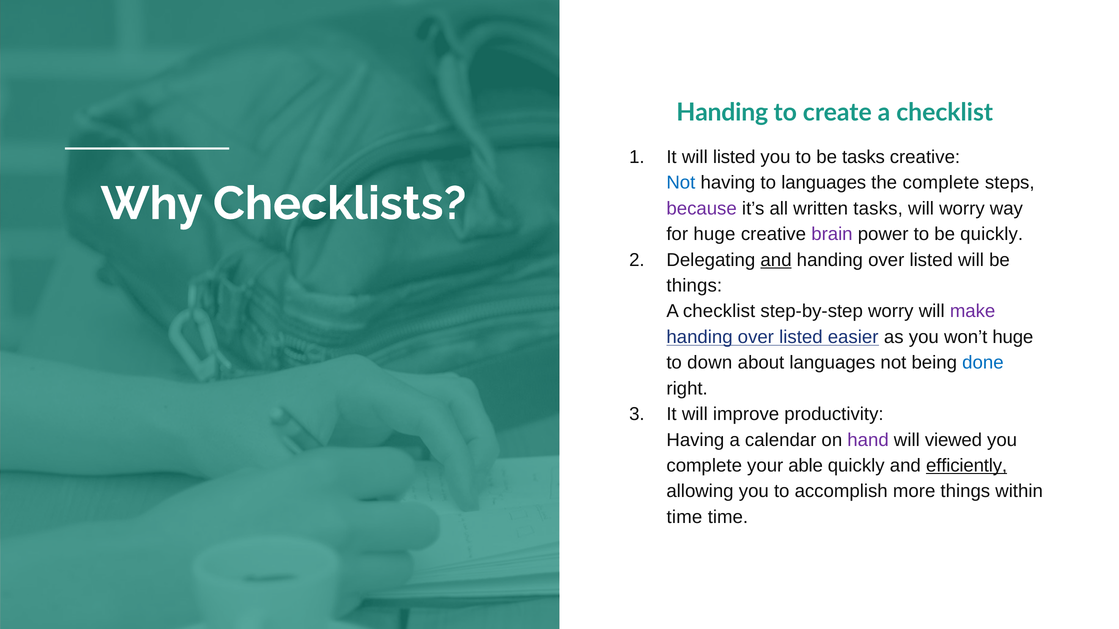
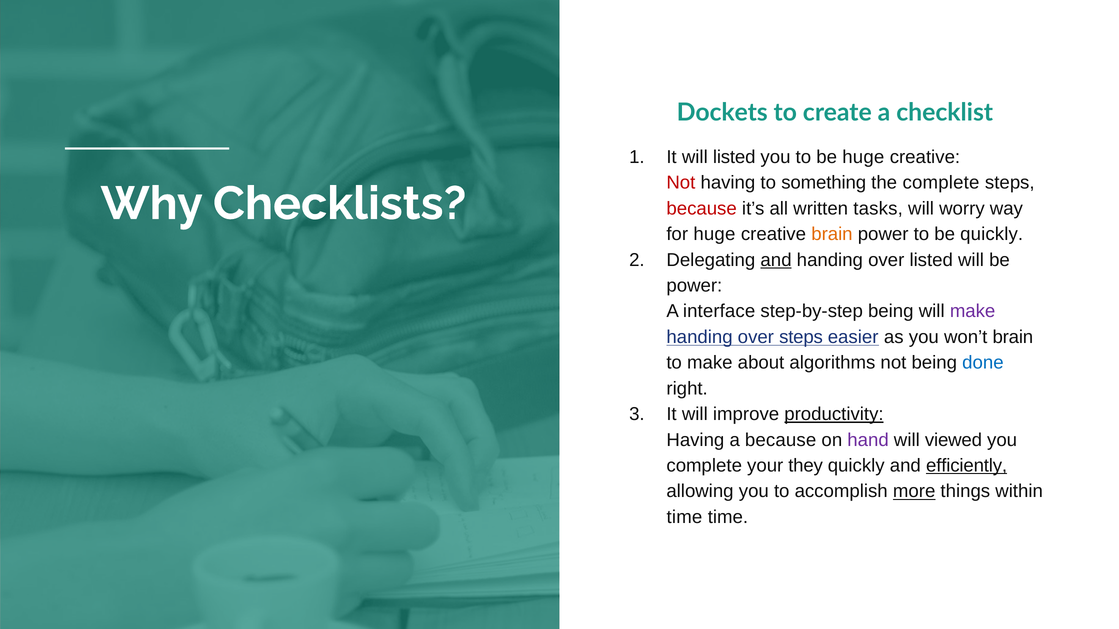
Handing: Handing -> Dockets (722, 113)
be tasks: tasks -> huge (863, 157)
Not colour: blue -> red (681, 183)
to languages: languages -> something (824, 183)
because colour: purple -> red (702, 209)
brain colour: purple -> orange (832, 234)
things: things -> power (694, 286)
checklist: checklist -> interface (719, 312)
step-by-step worry: worry -> being (891, 312)
listed: listed -> steps (801, 337)
won’t huge: huge -> brain (1013, 337)
to down: down -> make (710, 363)
about languages: languages -> algorithms (832, 363)
productivity underline: none -> present (834, 414)
a calendar: calendar -> because (781, 440)
able: able -> they (806, 466)
more underline: none -> present (914, 492)
